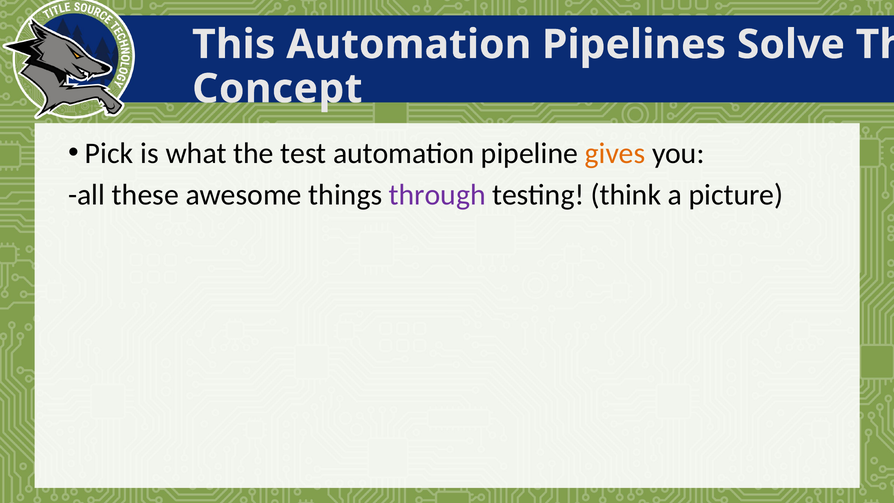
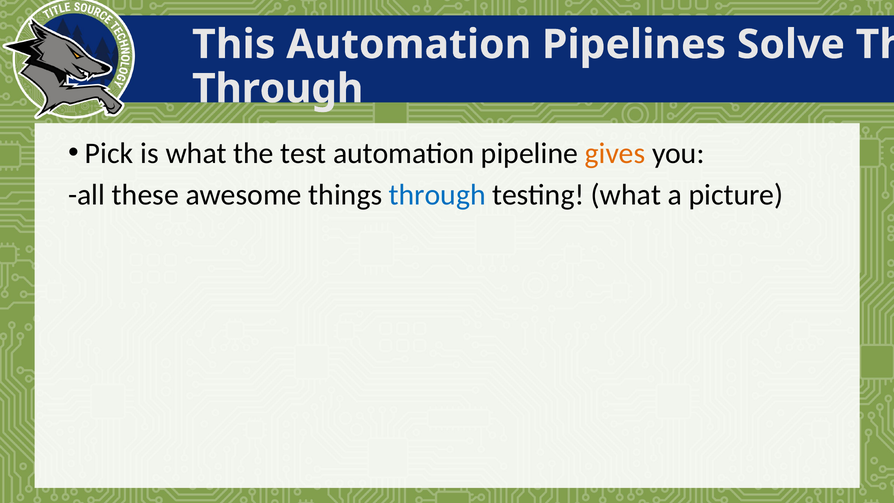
Concept: Concept -> Through (278, 89)
through colour: purple -> blue (437, 195)
testing think: think -> what (626, 195)
